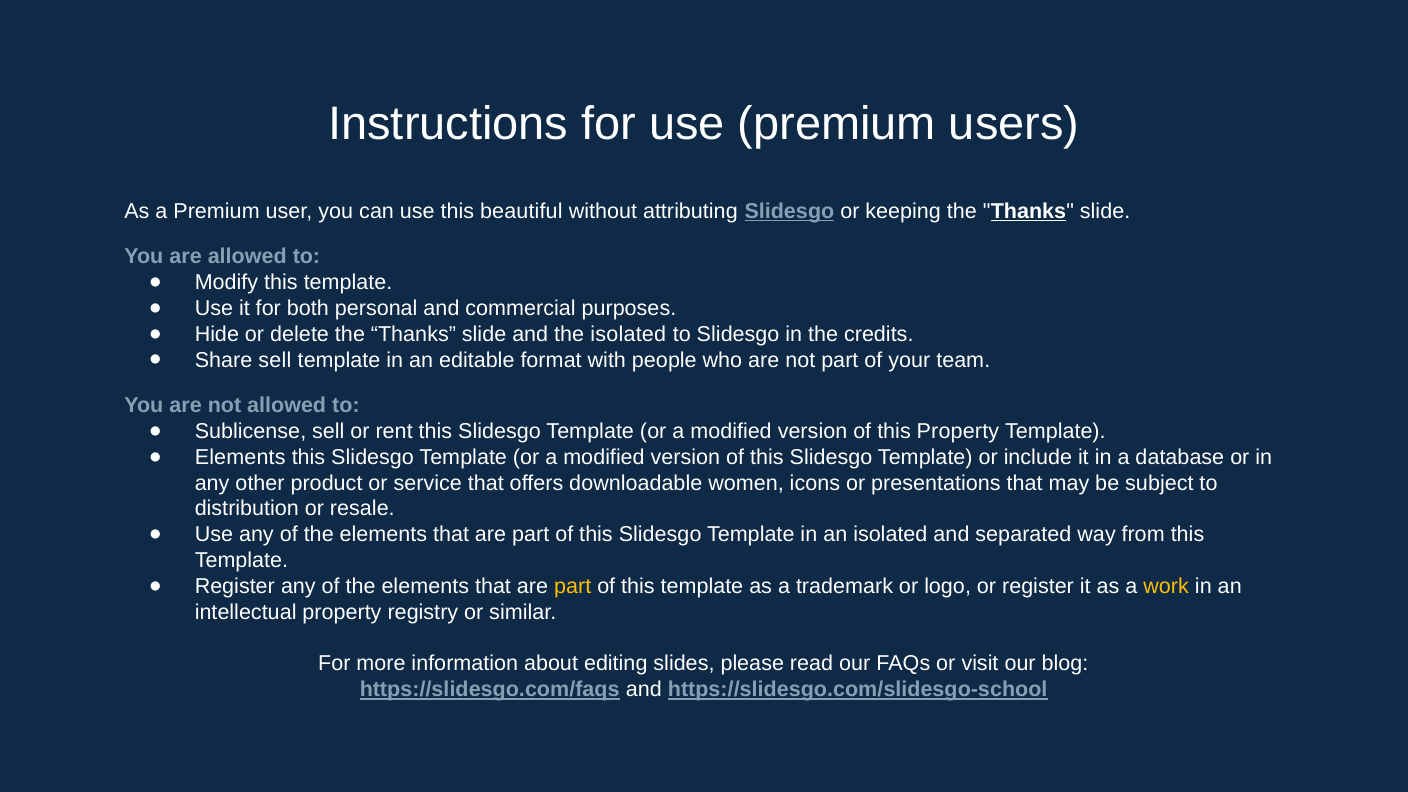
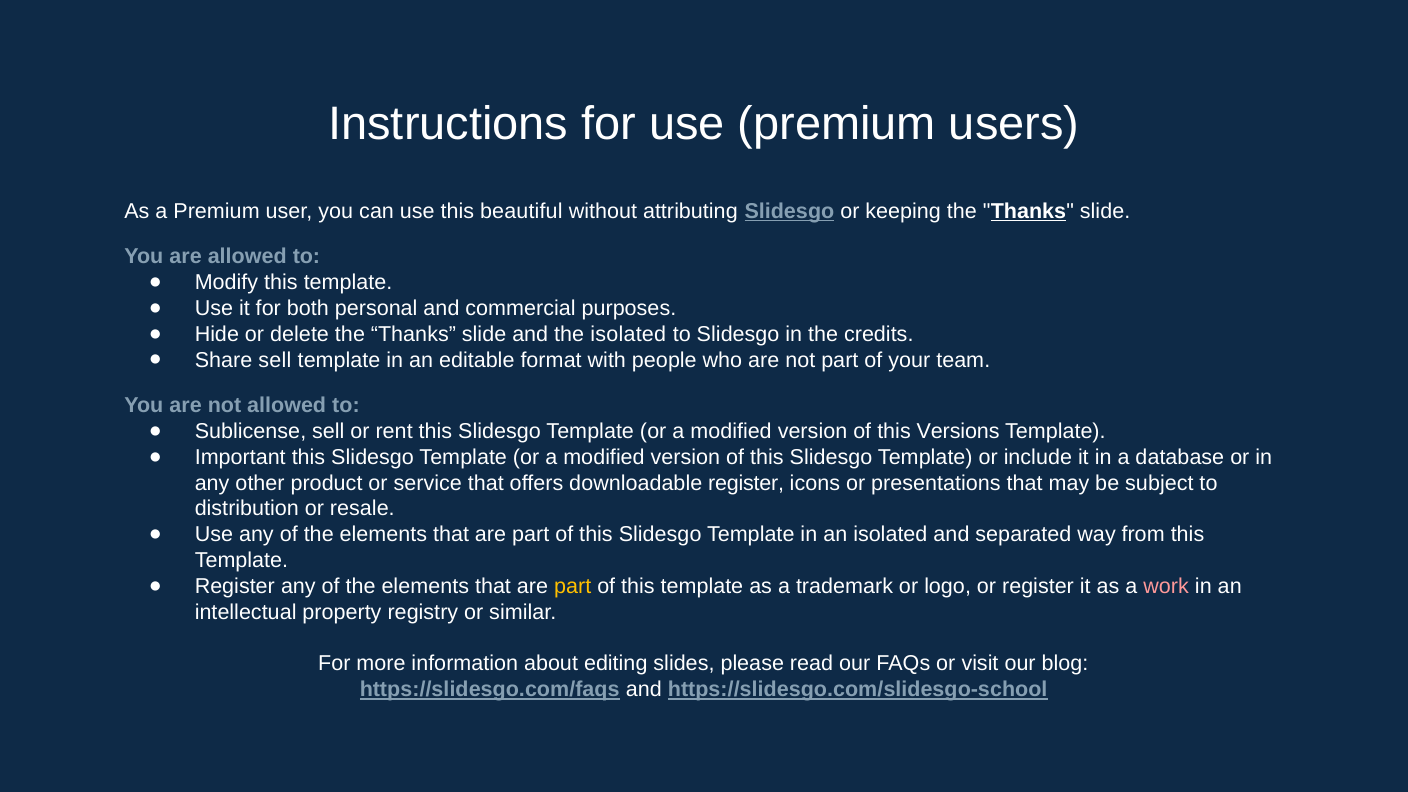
this Property: Property -> Versions (958, 431)
Elements: Elements -> Important (240, 457)
downloadable women: women -> register (746, 483)
work colour: yellow -> pink (1166, 586)
